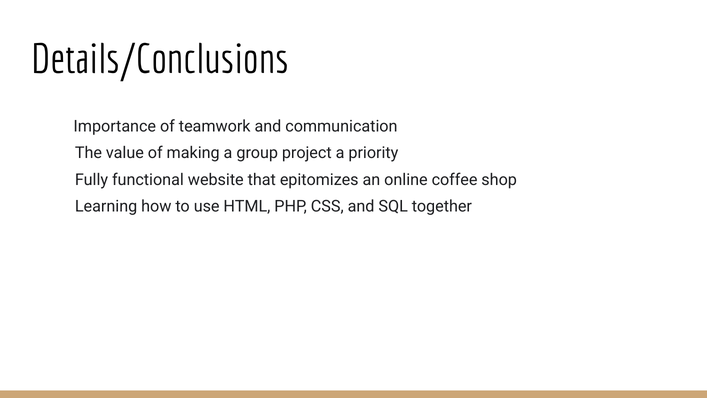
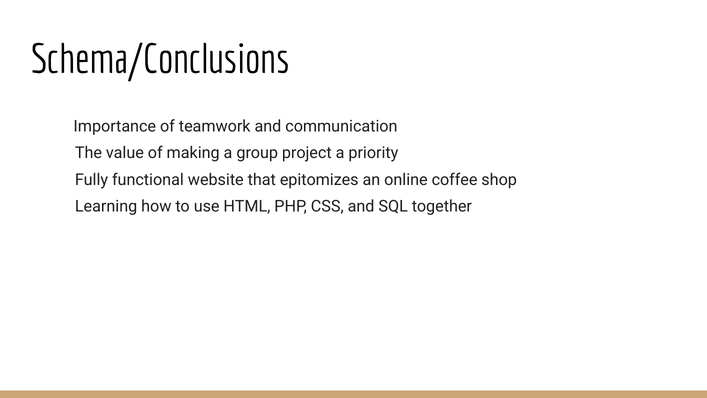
Details/Conclusions: Details/Conclusions -> Schema/Conclusions (161, 60)
